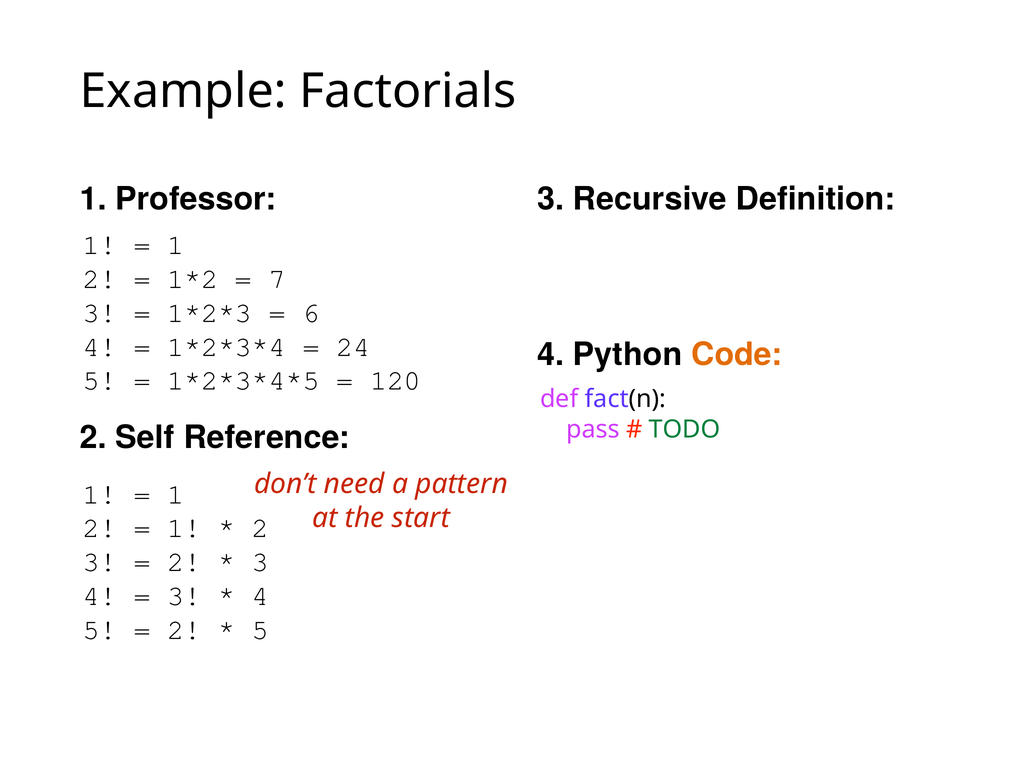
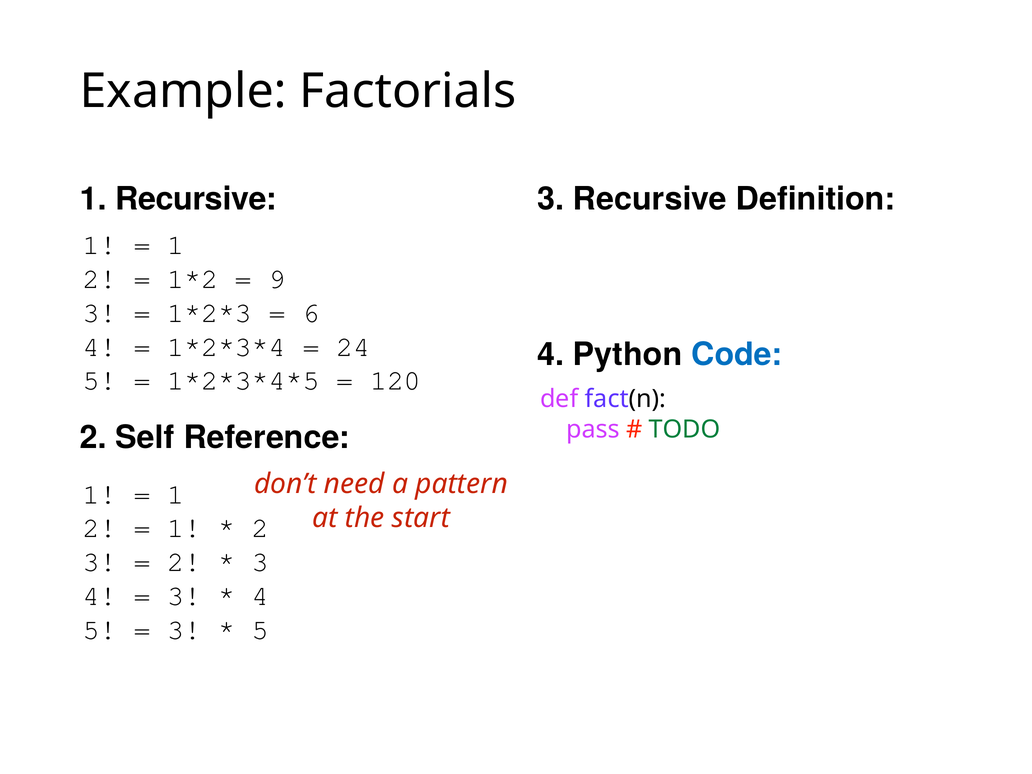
1 Professor: Professor -> Recursive (196, 199)
7: 7 -> 9 (277, 279)
Code colour: orange -> blue (737, 355)
2: 2 -> 3 (184, 630)
